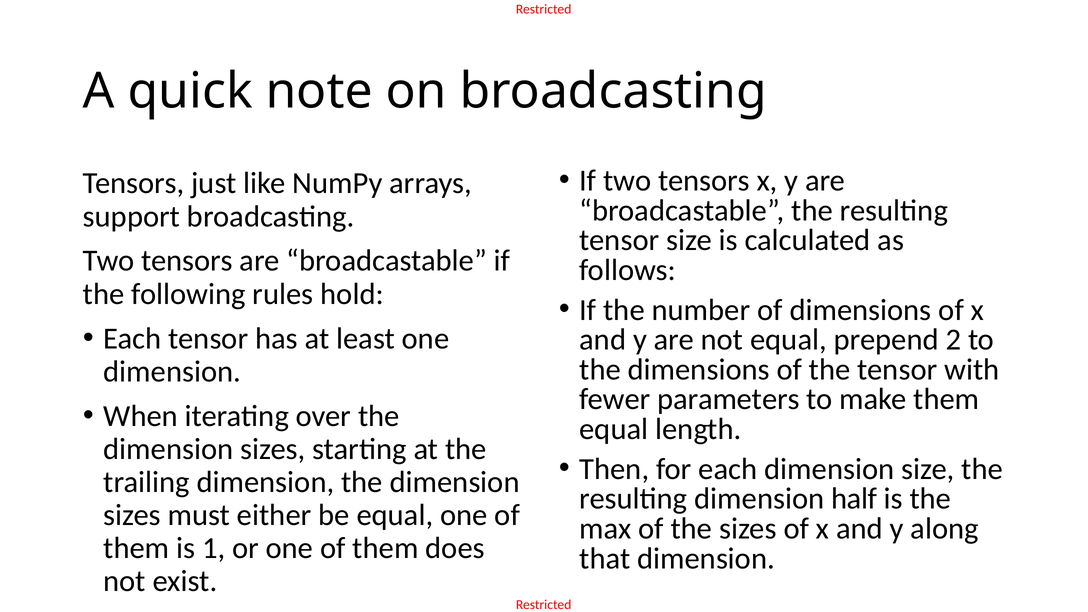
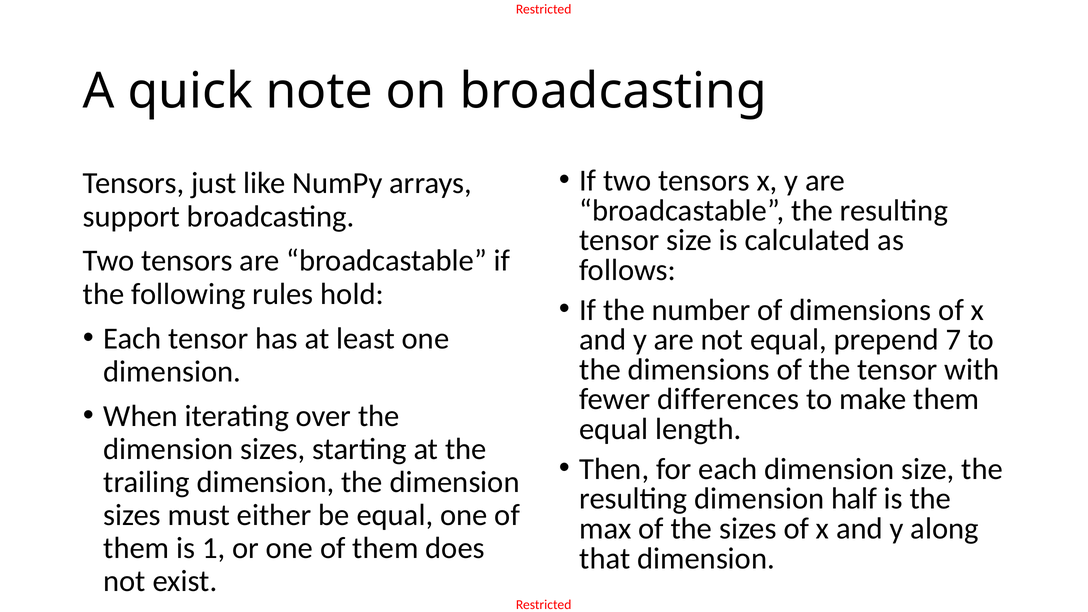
2: 2 -> 7 (953, 340)
parameters: parameters -> differences (728, 399)
